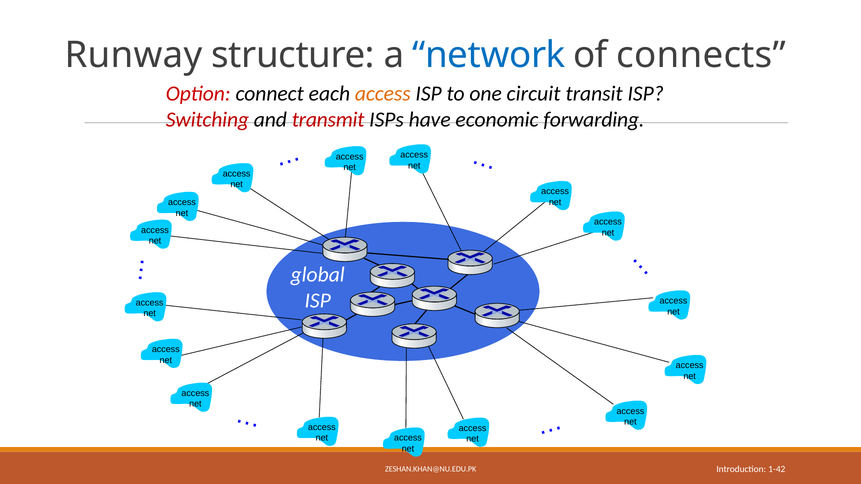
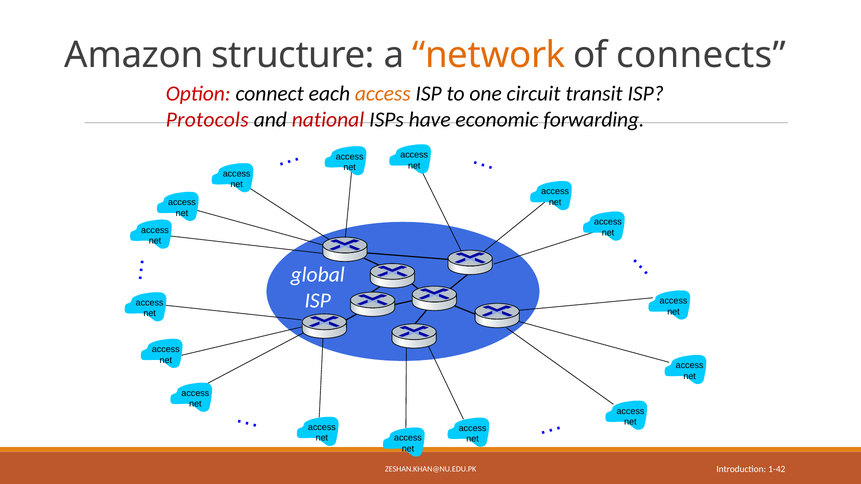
Runway: Runway -> Amazon (134, 55)
network colour: blue -> orange (489, 55)
Switching: Switching -> Protocols (207, 120)
transmit: transmit -> national (328, 120)
